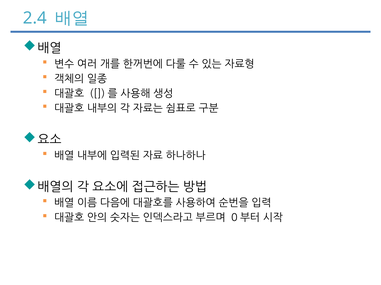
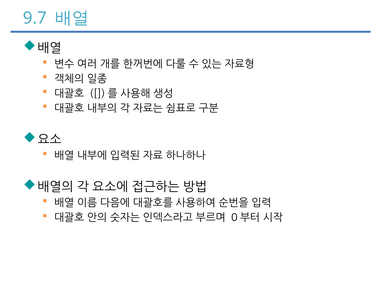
2.4: 2.4 -> 9.7 (35, 18)
